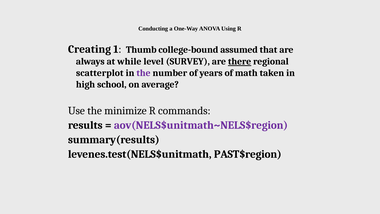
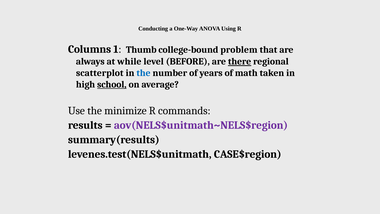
Creating: Creating -> Columns (90, 49)
assumed: assumed -> problem (239, 50)
SURVEY: SURVEY -> BEFORE (188, 61)
the colour: purple -> blue (143, 73)
school underline: none -> present (112, 84)
PAST$region: PAST$region -> CASE$region (248, 154)
